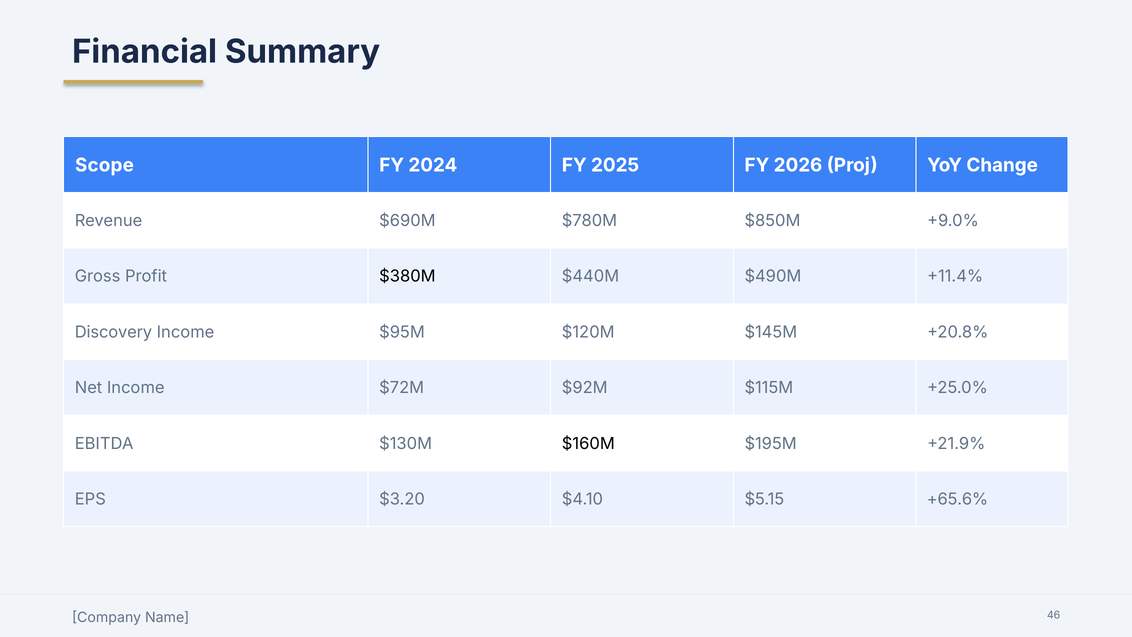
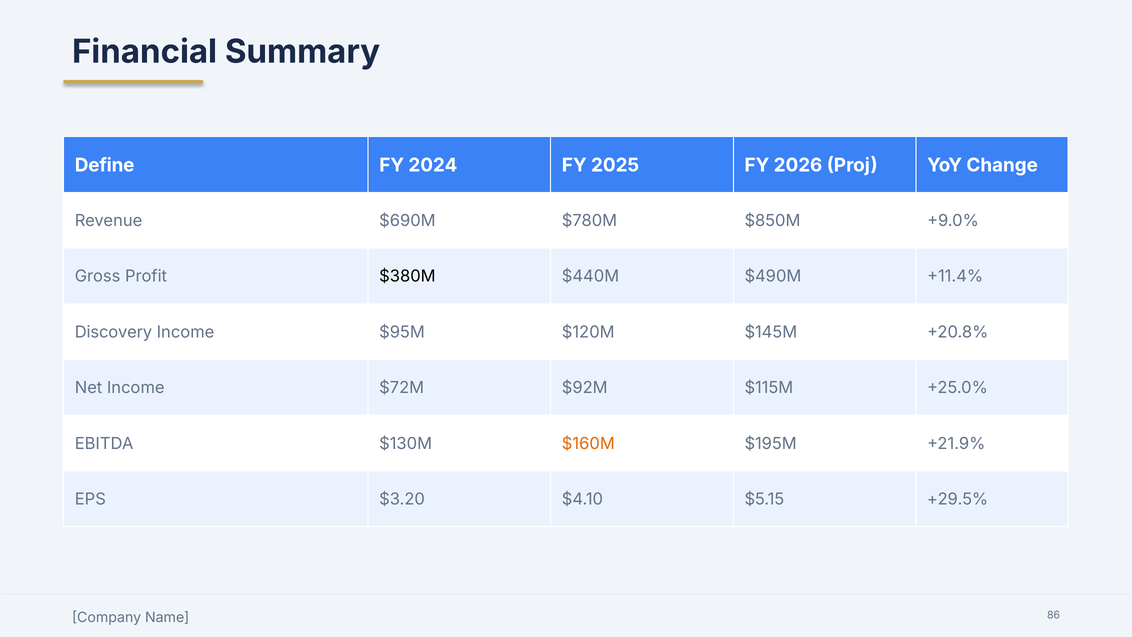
Scope: Scope -> Define (105, 165)
$160M colour: black -> orange (588, 443)
+65.6%: +65.6% -> +29.5% (958, 499)
46: 46 -> 86 (1054, 615)
